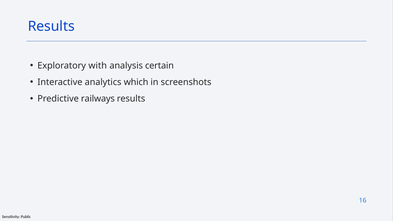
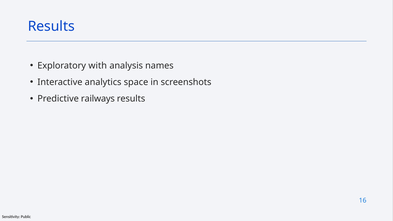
certain: certain -> names (159, 66)
which: which -> space (136, 82)
